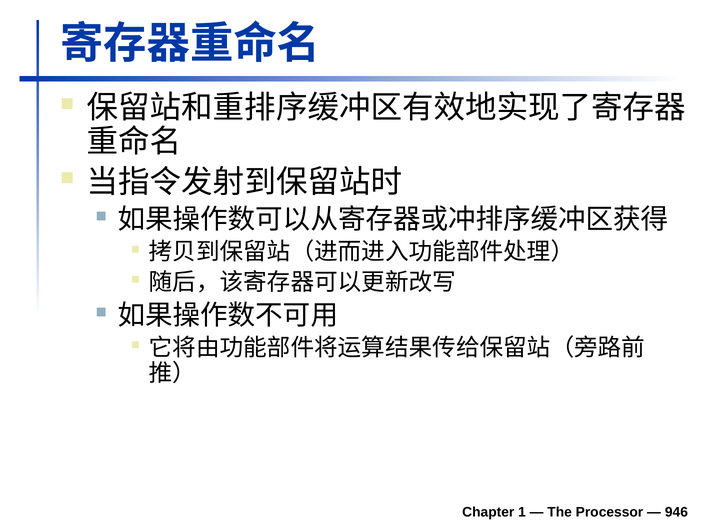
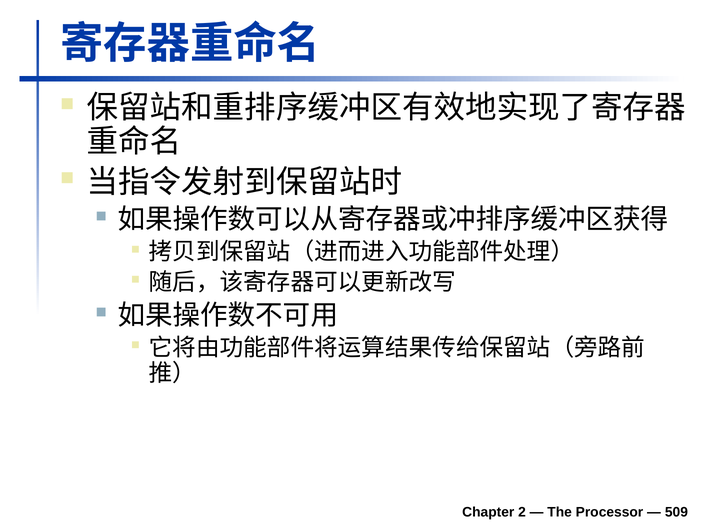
1: 1 -> 2 (522, 512)
946: 946 -> 509 (676, 512)
